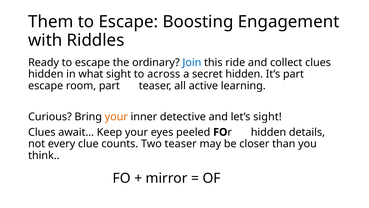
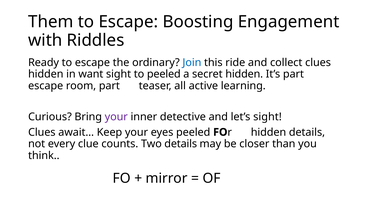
what: what -> want (91, 74)
to across: across -> peeled (164, 74)
your colour: orange -> purple (116, 116)
Two teaser: teaser -> details (181, 144)
